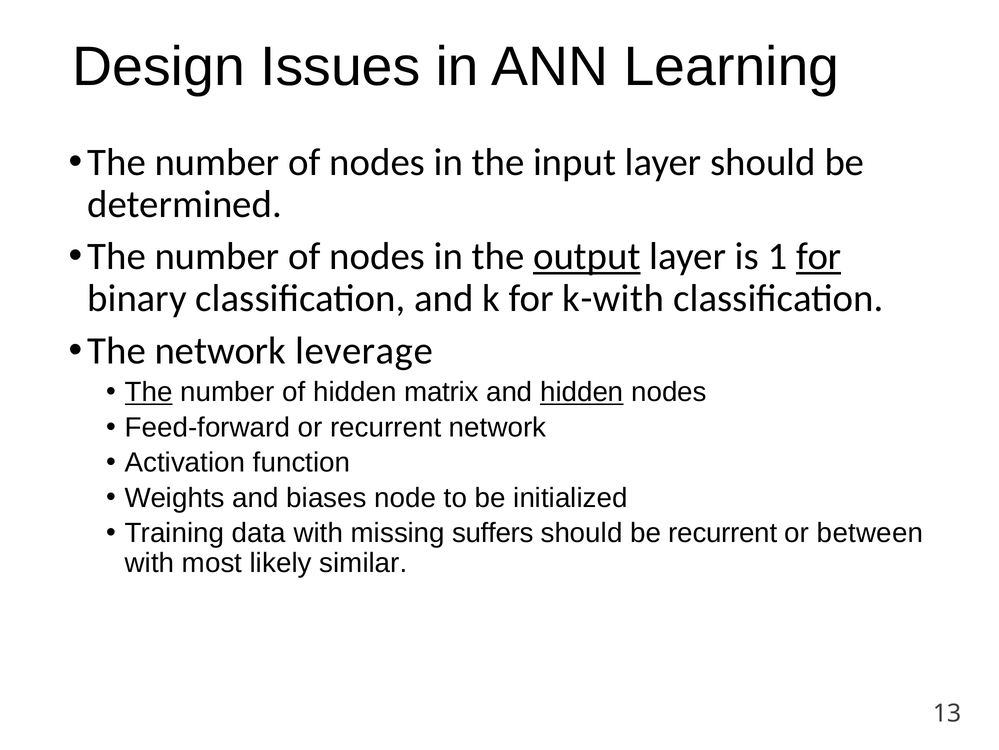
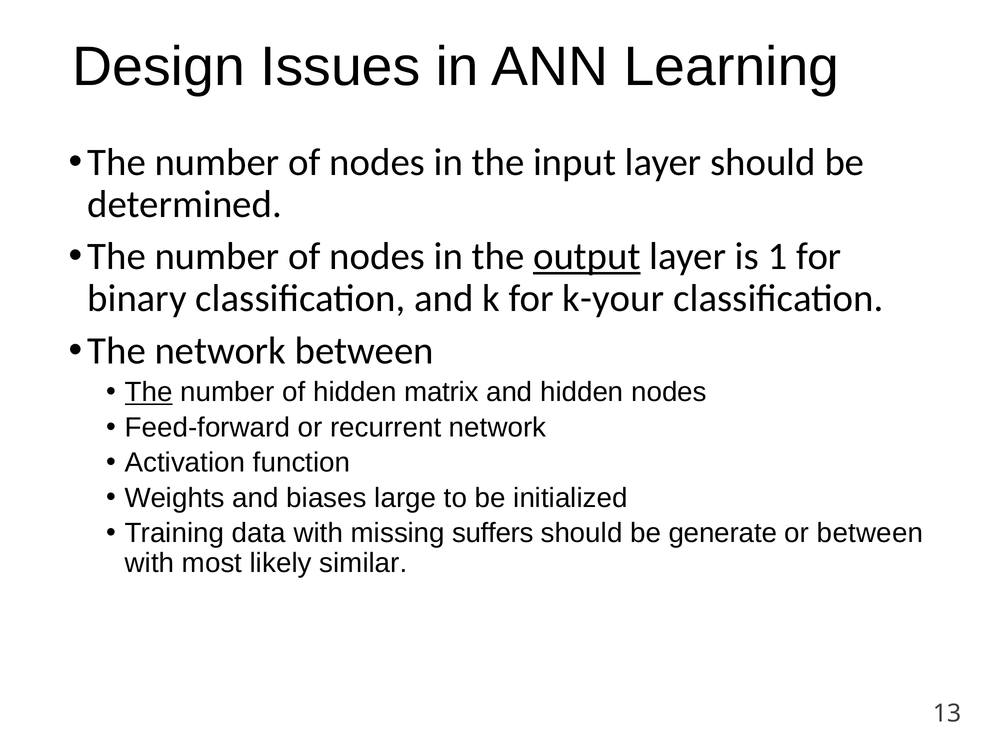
for underline: present -> none (819, 256)
k-with: k-with -> k-your (613, 298)
network leverage: leverage -> between (364, 351)
hidden underline: present -> none (582, 392)
node: node -> large (405, 497)
be recurrent: recurrent -> generate (723, 533)
